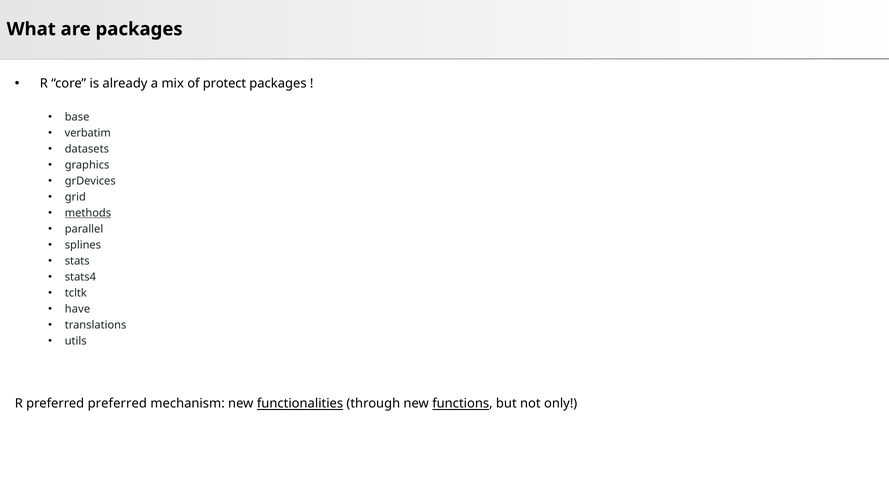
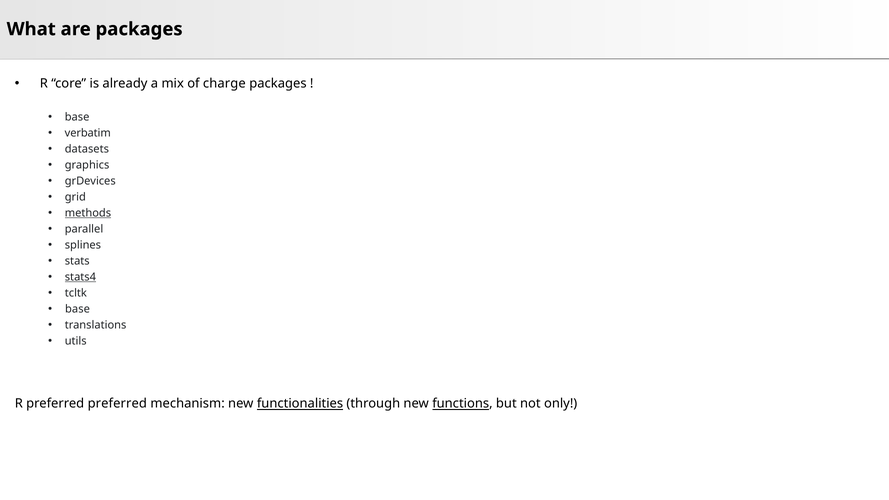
protect: protect -> charge (224, 84)
stats4 underline: none -> present (80, 277)
have: have -> base (78, 309)
